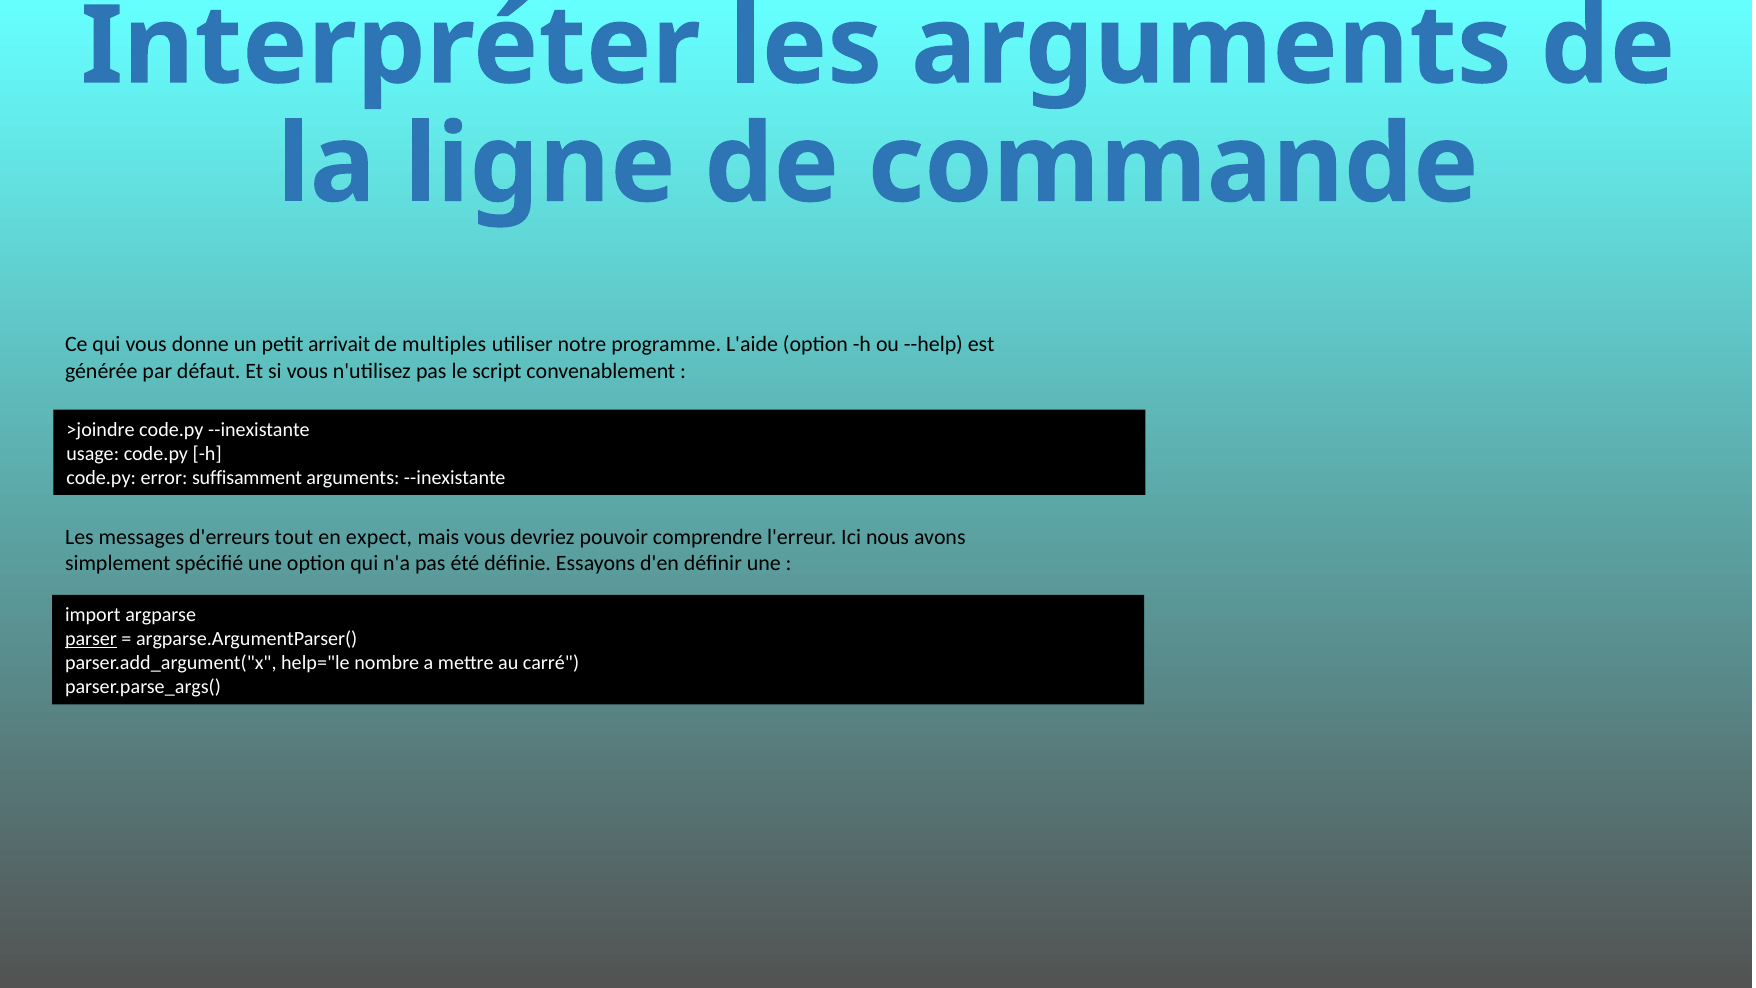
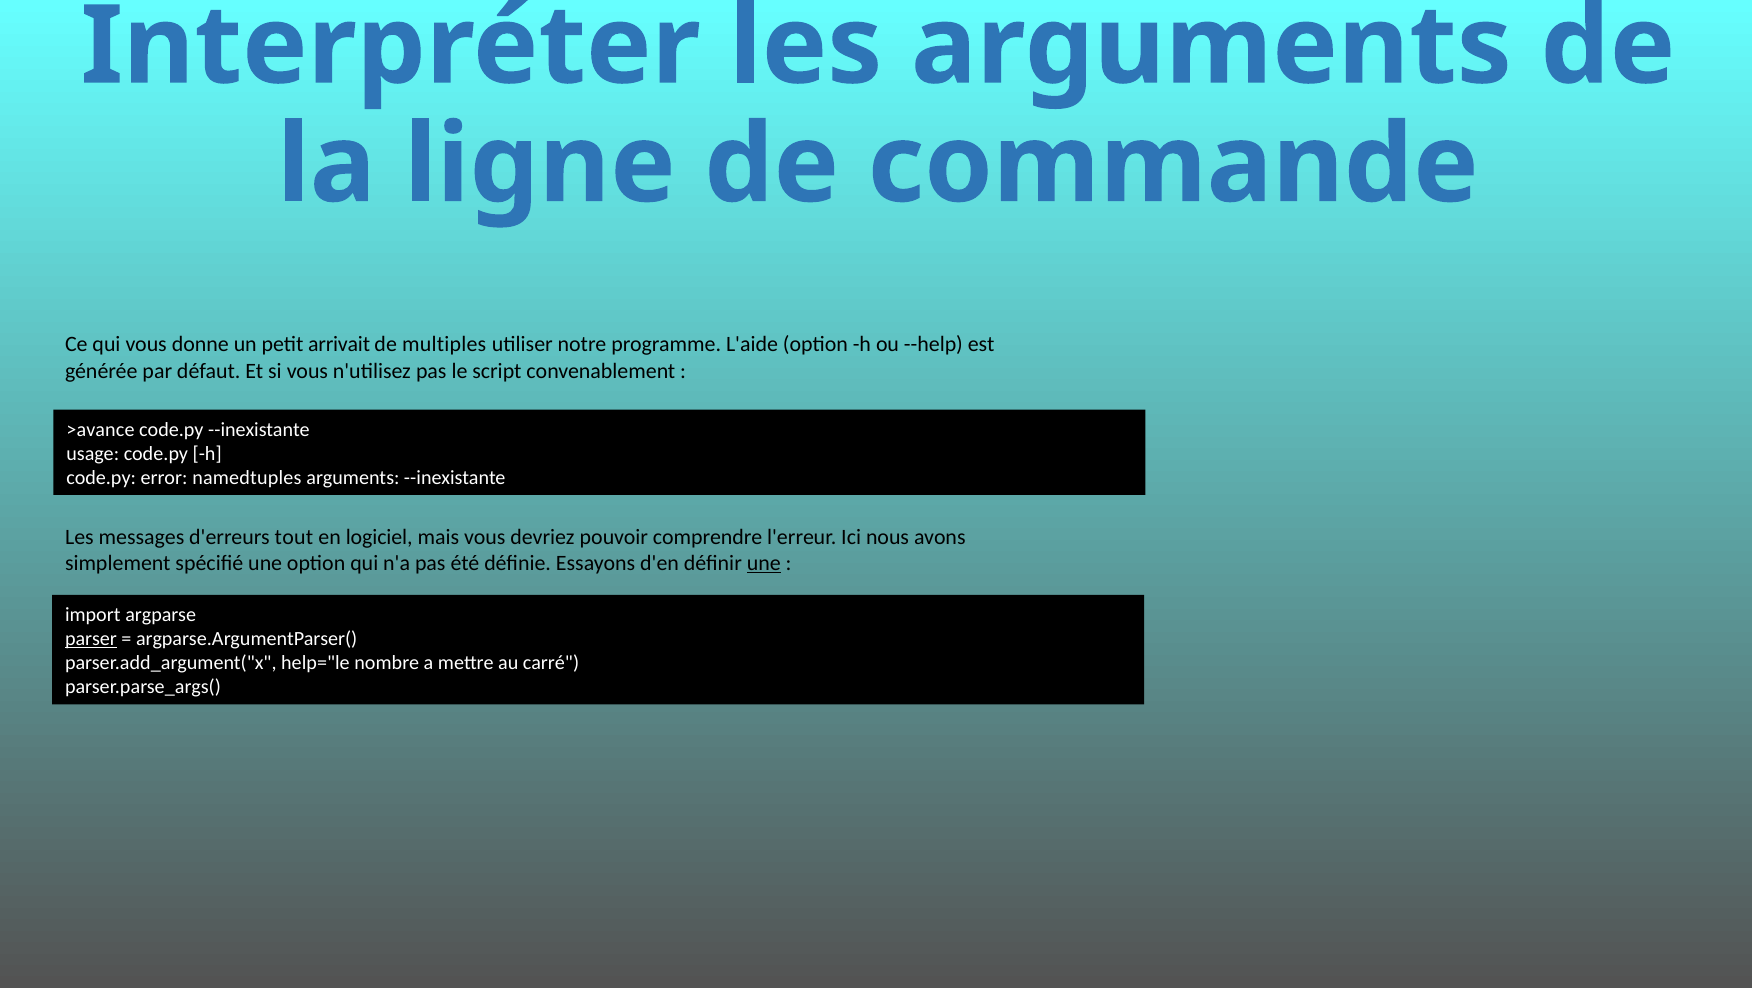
>joindre: >joindre -> >avance (100, 429)
suffisamment: suffisamment -> namedtuples (247, 478)
expect: expect -> logiciel (379, 537)
une underline: none -> present (764, 563)
